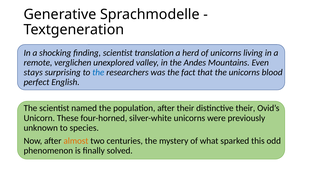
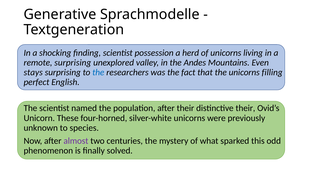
translation: translation -> possession (154, 53)
remote verglichen: verglichen -> surprising (73, 62)
blood: blood -> filling (272, 72)
almost colour: orange -> purple (76, 140)
